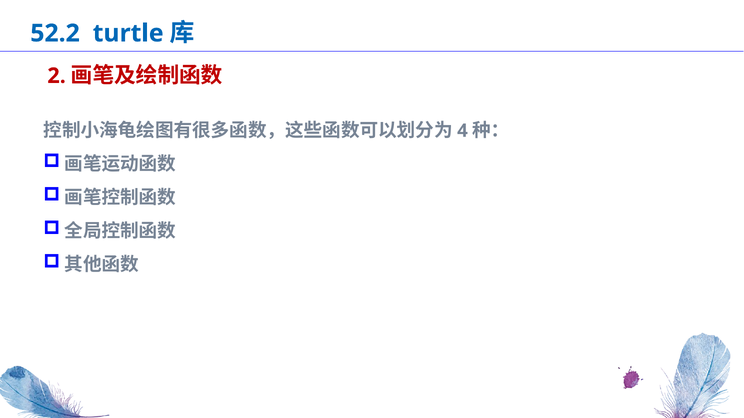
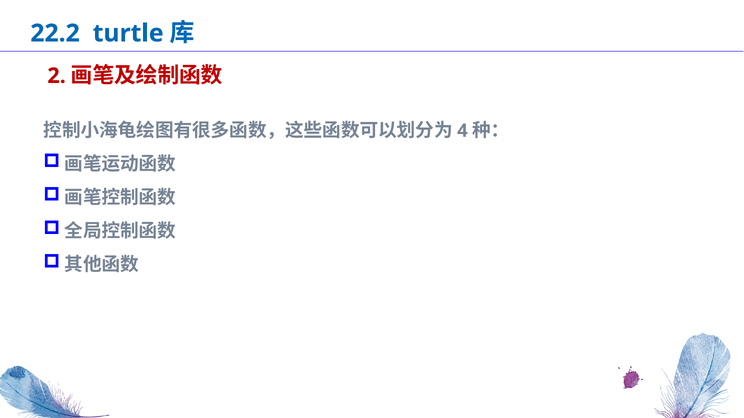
52.2: 52.2 -> 22.2 (55, 33)
